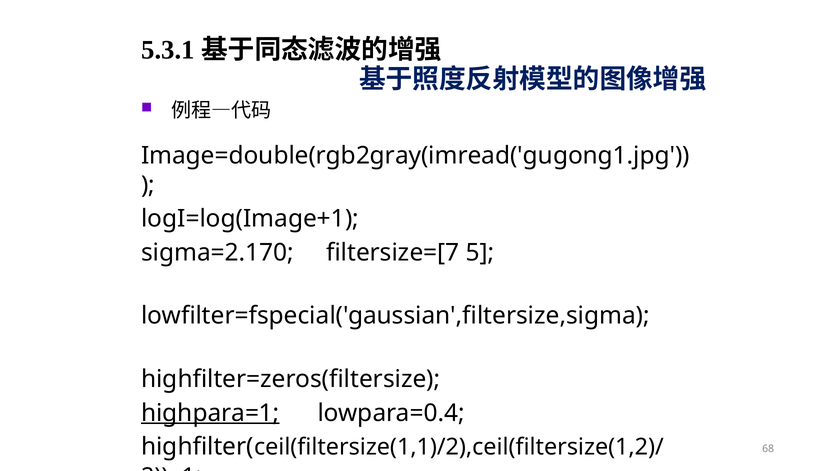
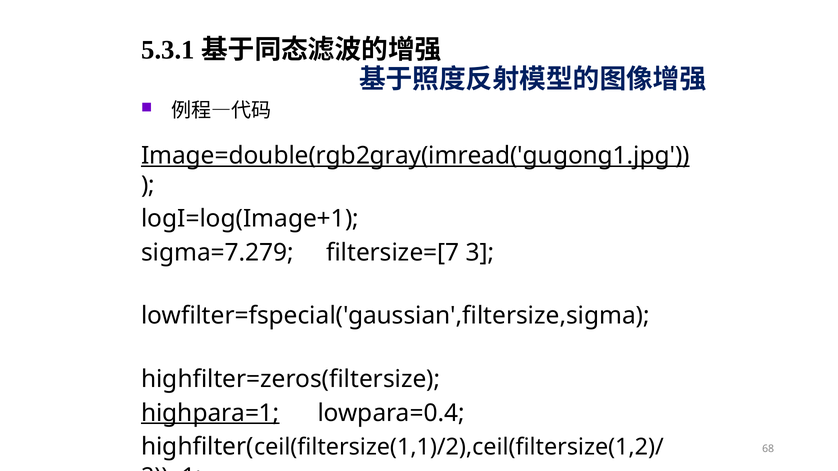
Image=double(rgb2gray(imread('gugong1.jpg underline: none -> present (415, 156)
sigma=2.170: sigma=2.170 -> sigma=7.279 (218, 253)
5: 5 -> 3 (480, 253)
